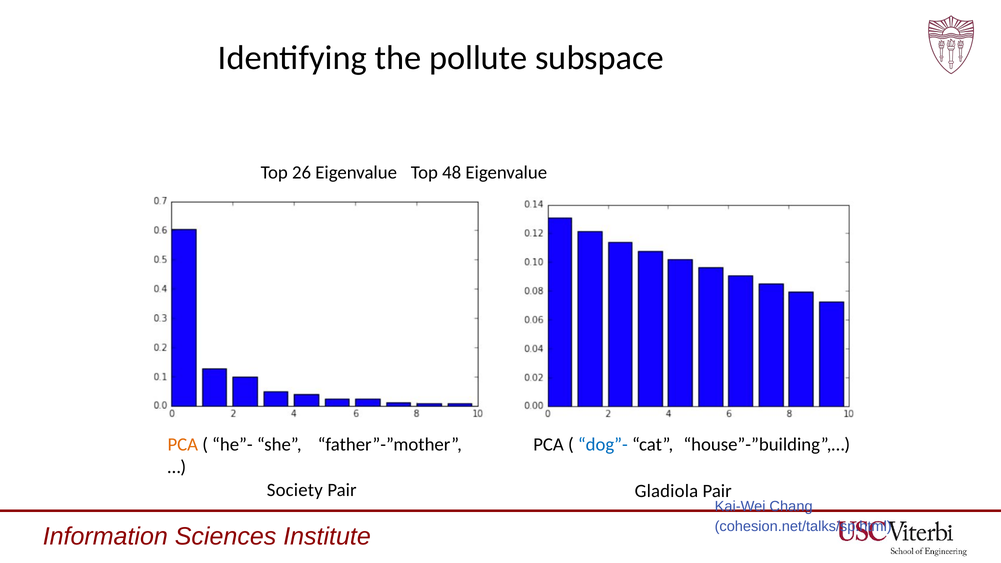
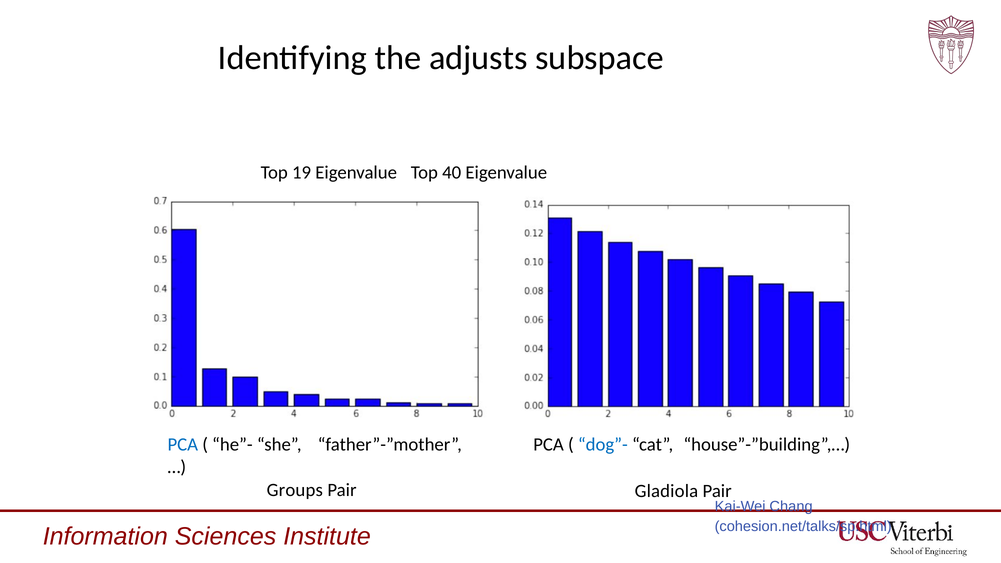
pollute: pollute -> adjusts (478, 58)
26: 26 -> 19 (302, 173)
48: 48 -> 40 (452, 173)
PCA colour: orange -> blue (183, 445)
Society: Society -> Groups (295, 490)
